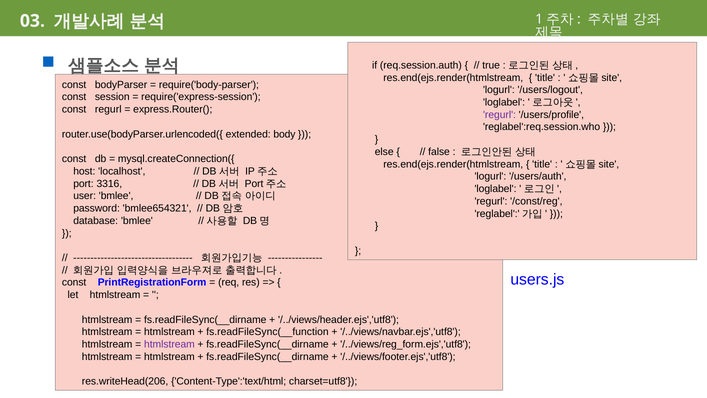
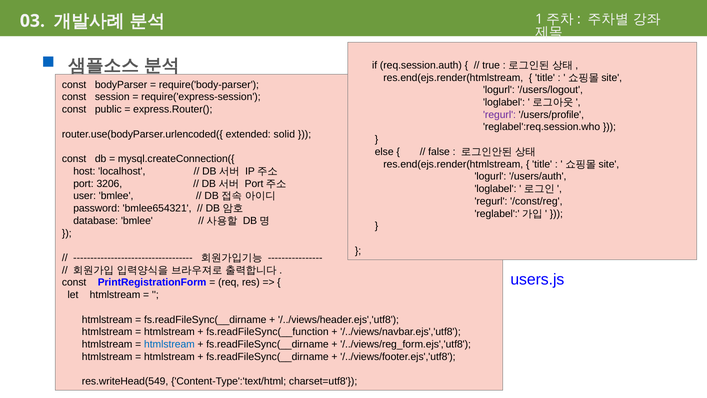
const regurl: regurl -> public (108, 109)
body: body -> solid (284, 134)
3316: 3316 -> 3206 (109, 184)
htmlstream colour: purple -> blue (169, 344)
res.writeHead(206: res.writeHead(206 -> res.writeHead(549 (125, 381)
